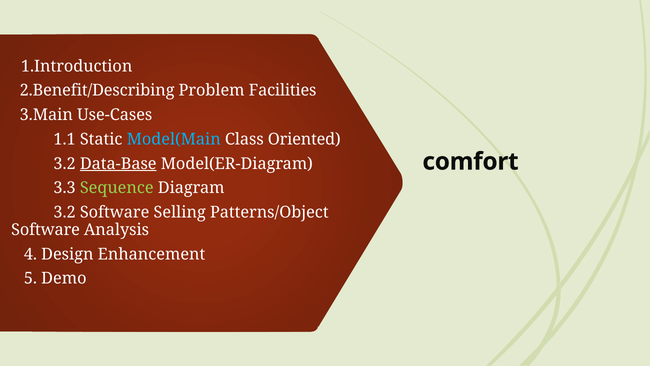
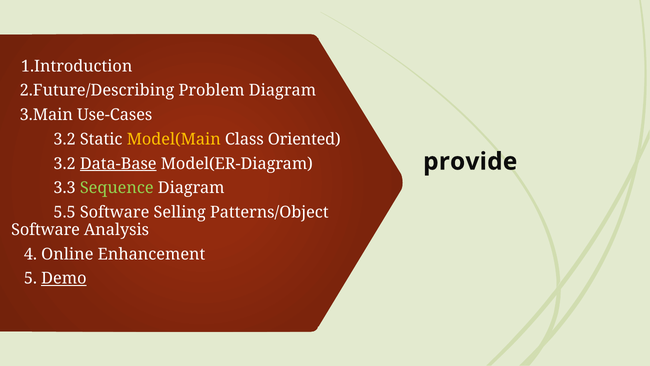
2.Benefit/Describing: 2.Benefit/Describing -> 2.Future/Describing (97, 91)
Problem Facilities: Facilities -> Diagram (282, 91)
1.1: 1.1 -> 3.2 (65, 139)
Model(Main colour: light blue -> yellow (174, 139)
comfort: comfort -> provide (470, 161)
3.2: 3.2 -> 5.5 (65, 212)
Design: Design -> Online (67, 254)
Demo underline: none -> present (64, 278)
